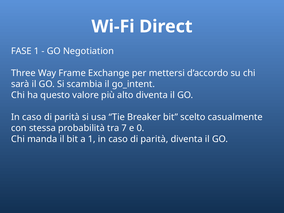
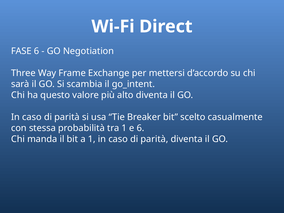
FASE 1: 1 -> 6 (37, 51)
tra 7: 7 -> 1 (124, 128)
e 0: 0 -> 6 (141, 128)
